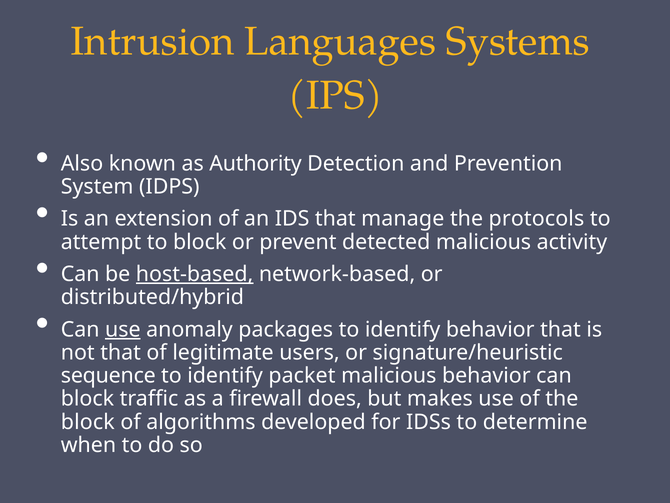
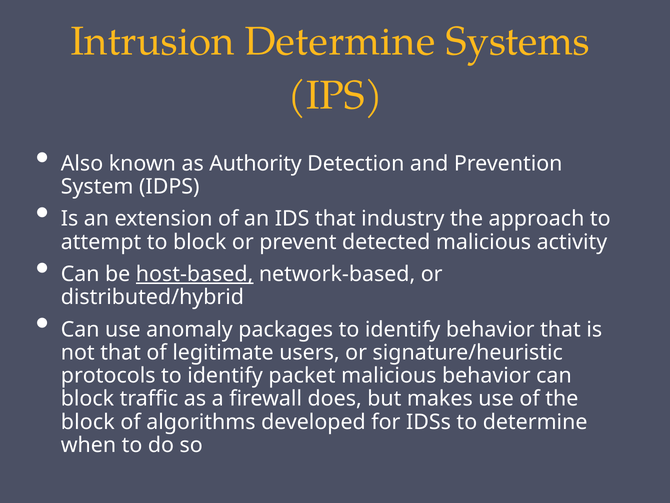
Intrusion Languages: Languages -> Determine (340, 42)
manage: manage -> industry (403, 219)
protocols: protocols -> approach (536, 219)
use underline: present -> none (123, 329)
sequence: sequence -> protocols (108, 375)
